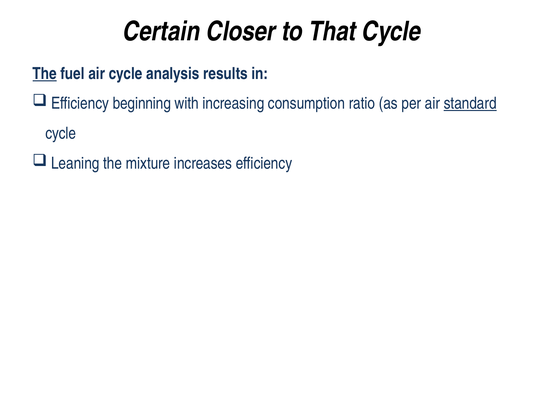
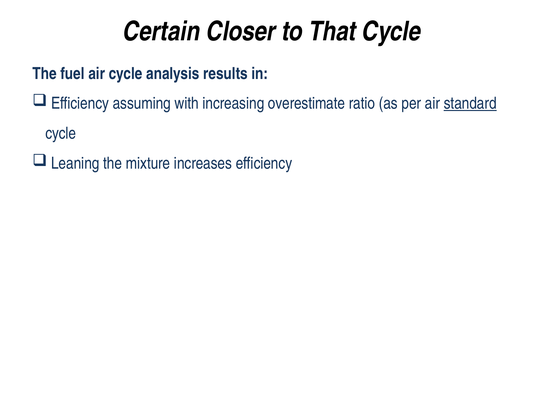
The underline: present -> none (45, 74)
beginning: beginning -> assuming (142, 104)
consumption: consumption -> overestimate (307, 104)
